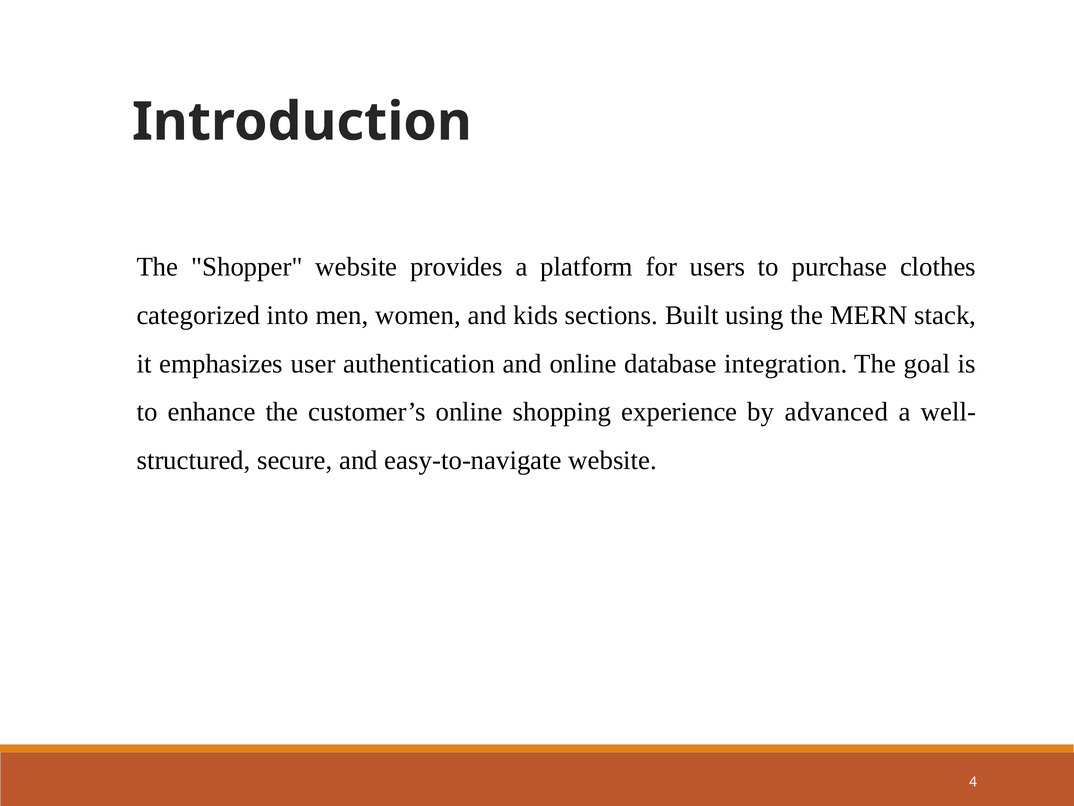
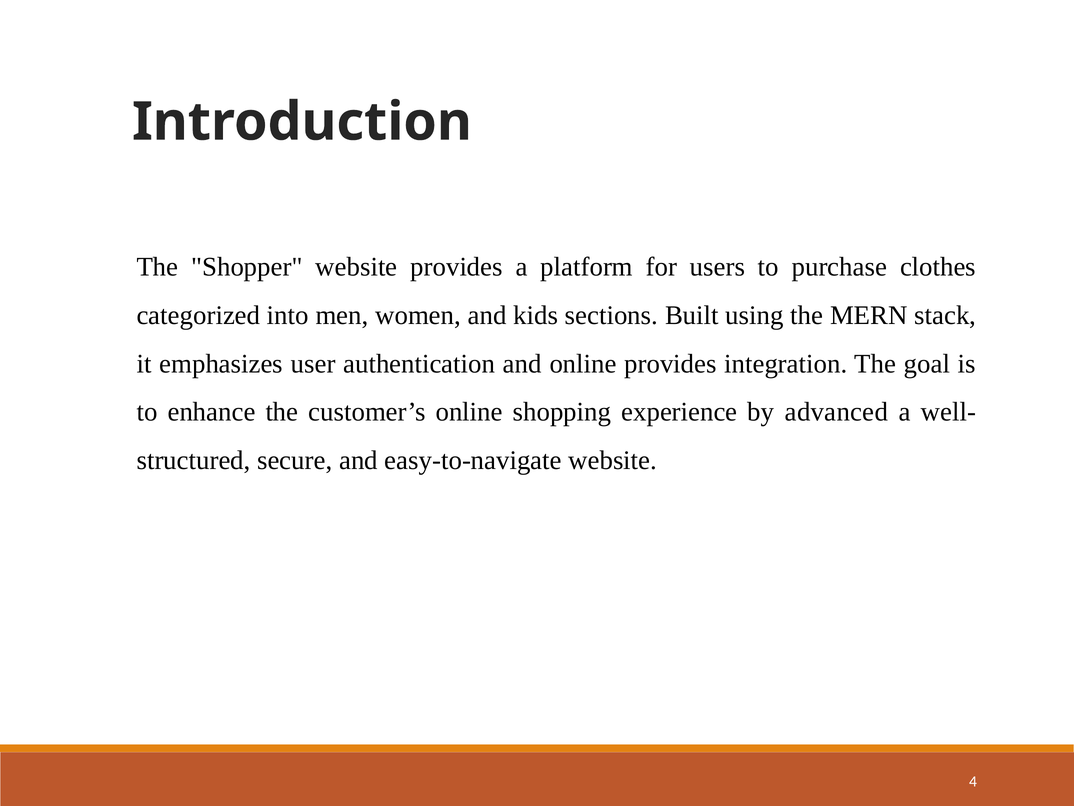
online database: database -> provides (670, 364)
